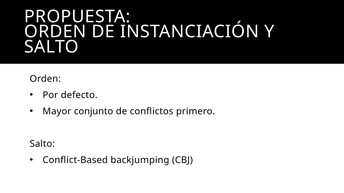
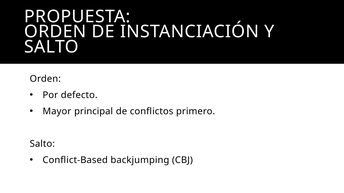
conjunto: conjunto -> principal (94, 112)
